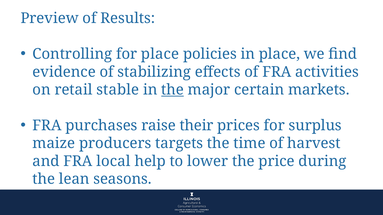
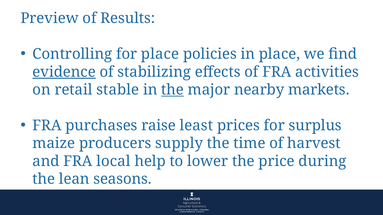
evidence underline: none -> present (64, 72)
certain: certain -> nearby (259, 90)
their: their -> least (196, 126)
targets: targets -> supply (179, 144)
